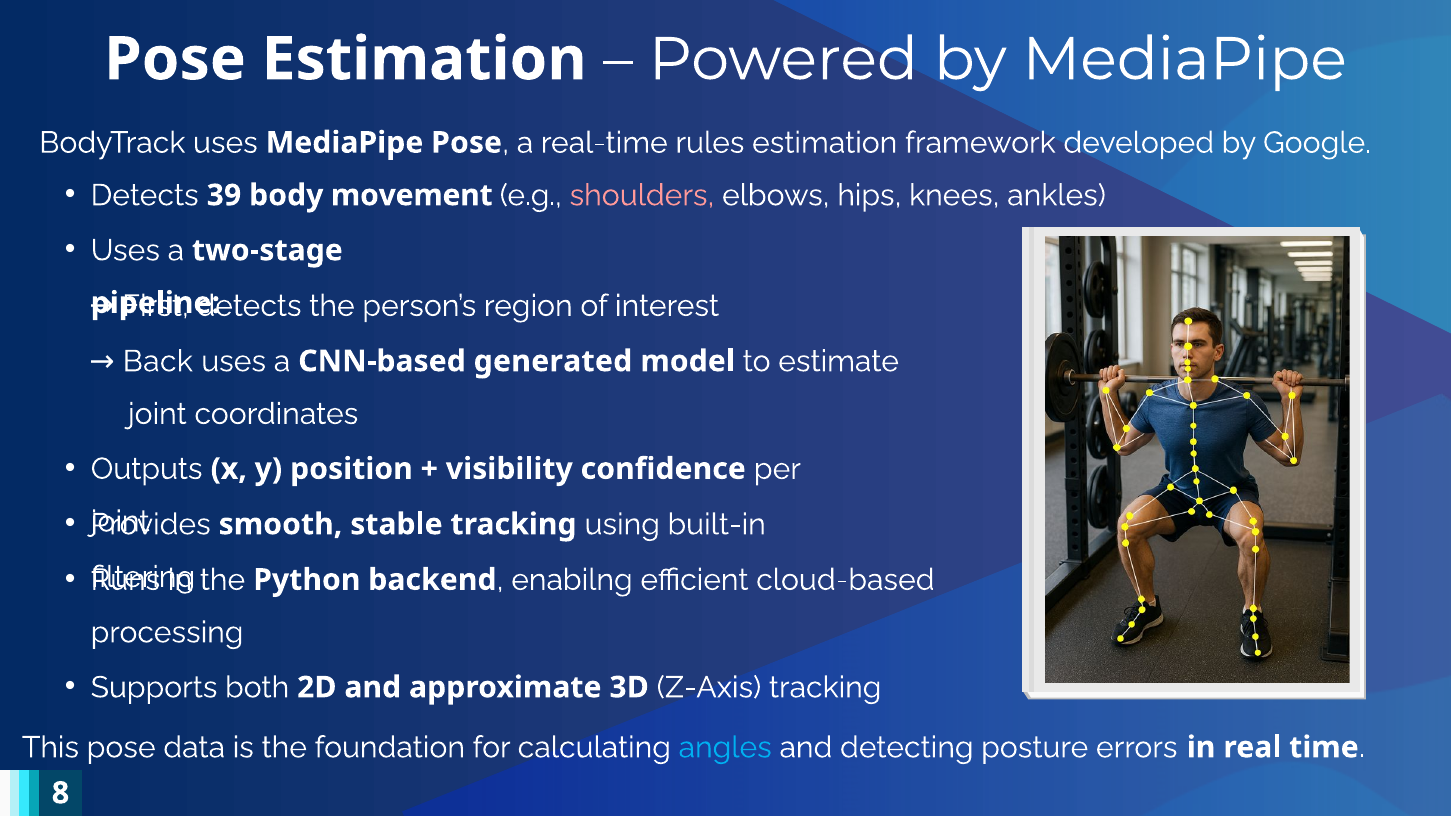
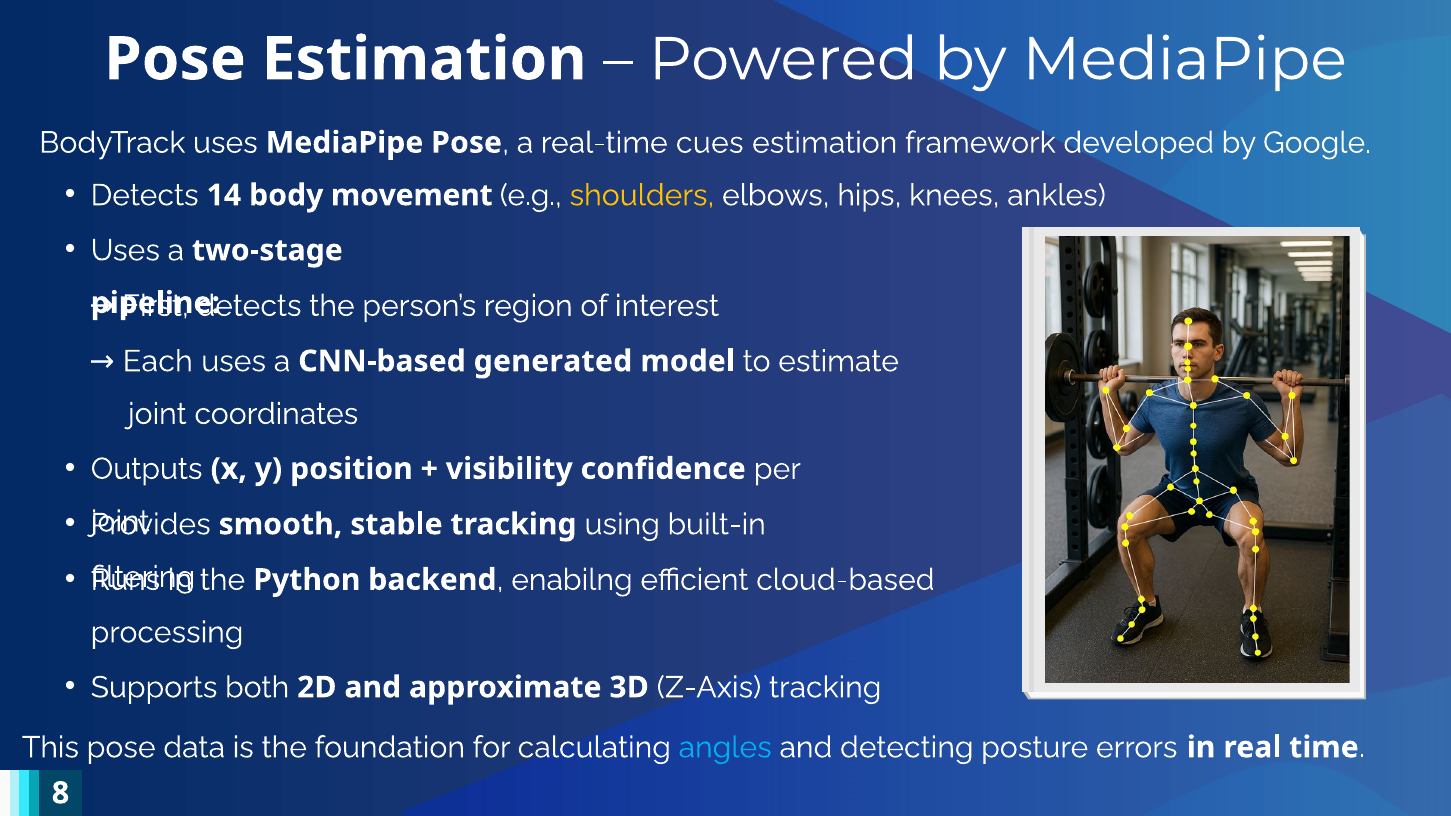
rules: rules -> cues (710, 143)
39: 39 -> 14 (224, 195)
shoulders colour: pink -> yellow (642, 195)
Back: Back -> Each (158, 361)
